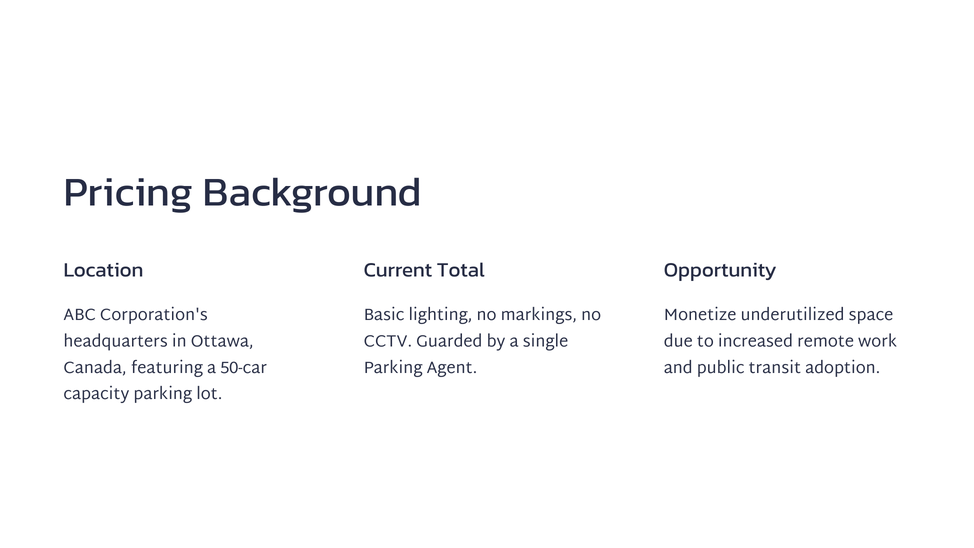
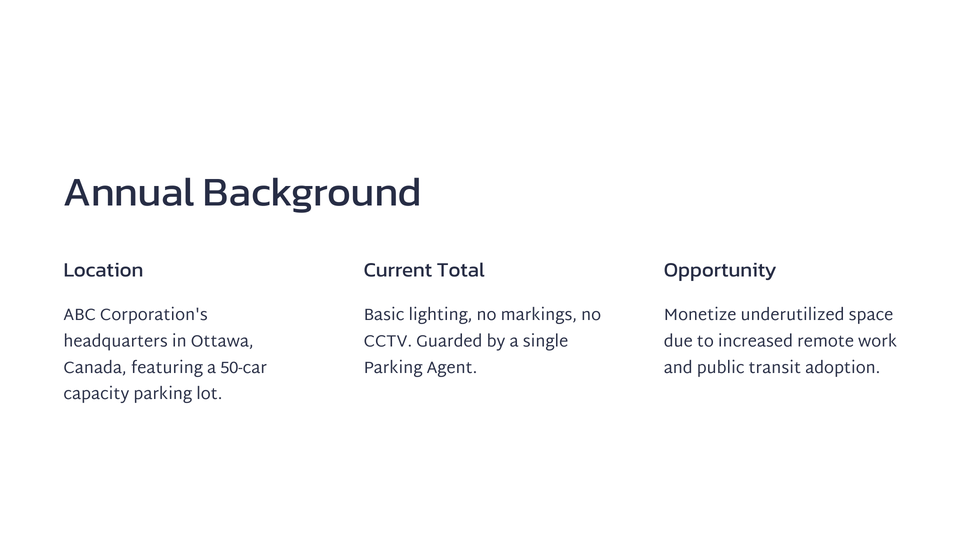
Pricing: Pricing -> Annual (129, 192)
